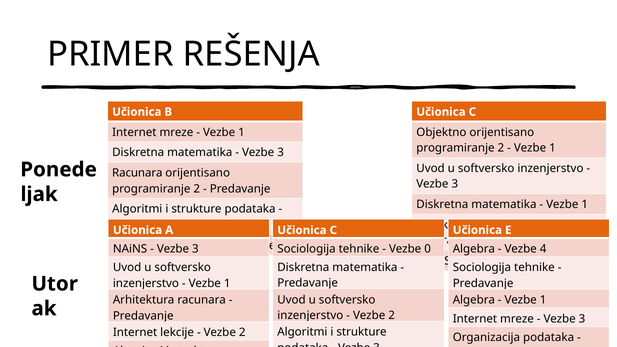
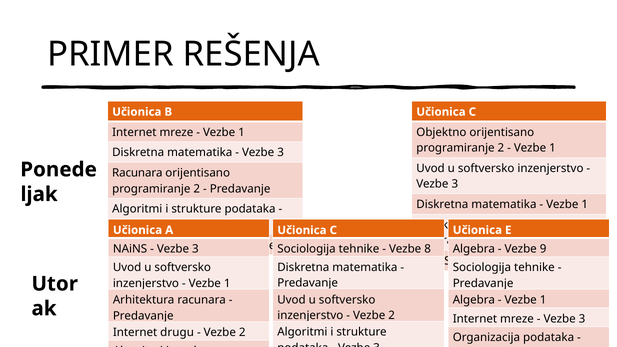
0: 0 -> 8 (428, 249)
4: 4 -> 9 (543, 249)
lekcije: lekcije -> drugu (177, 332)
